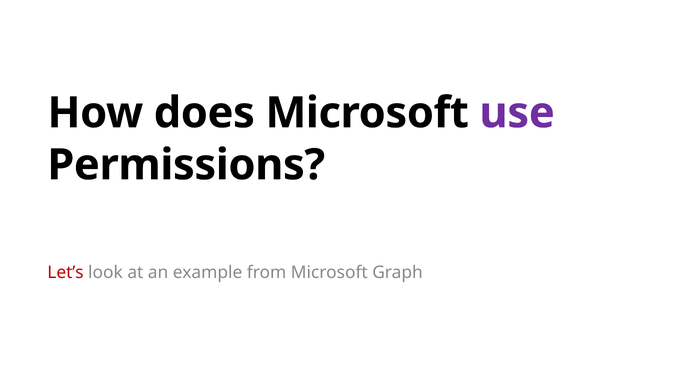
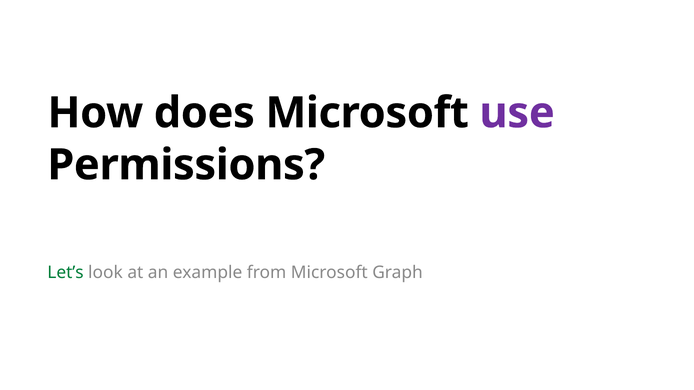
Let’s colour: red -> green (65, 273)
